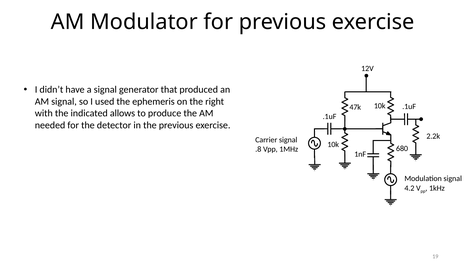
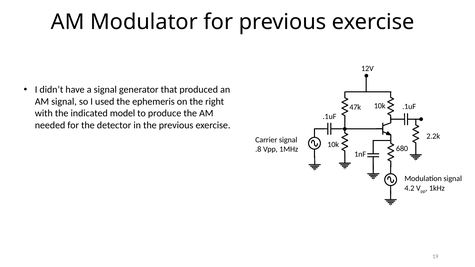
allows: allows -> model (123, 113)
